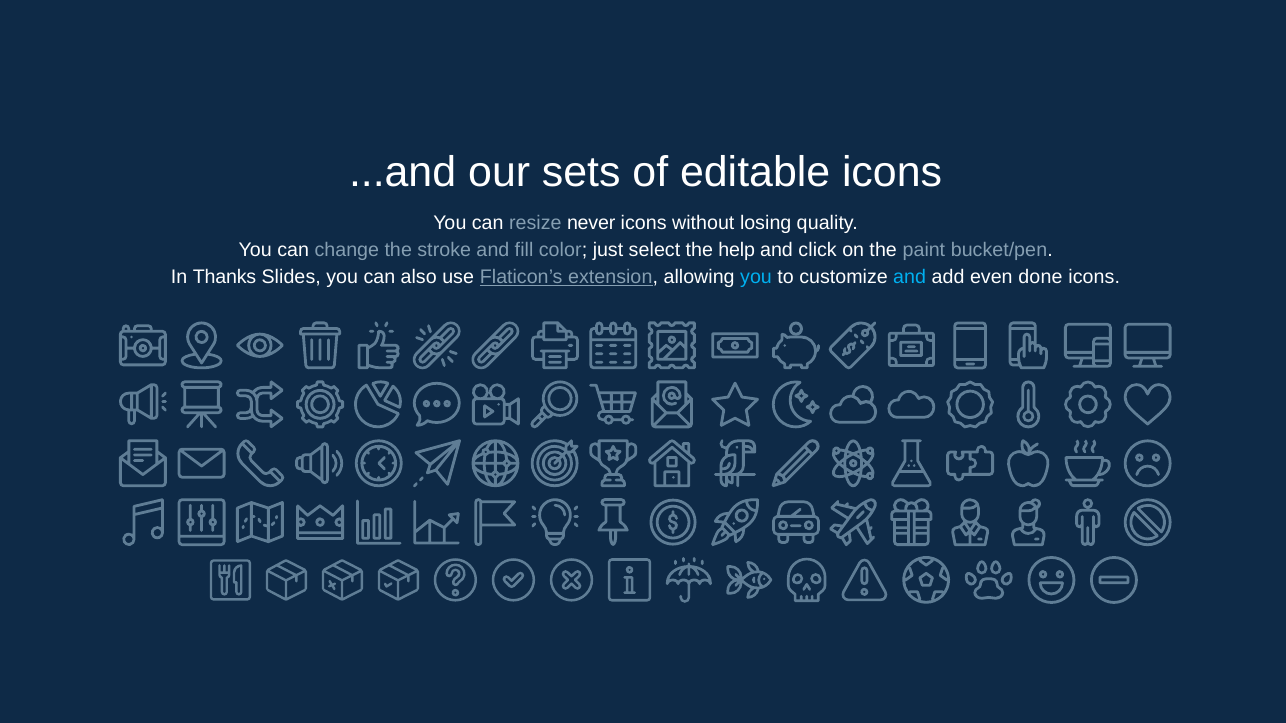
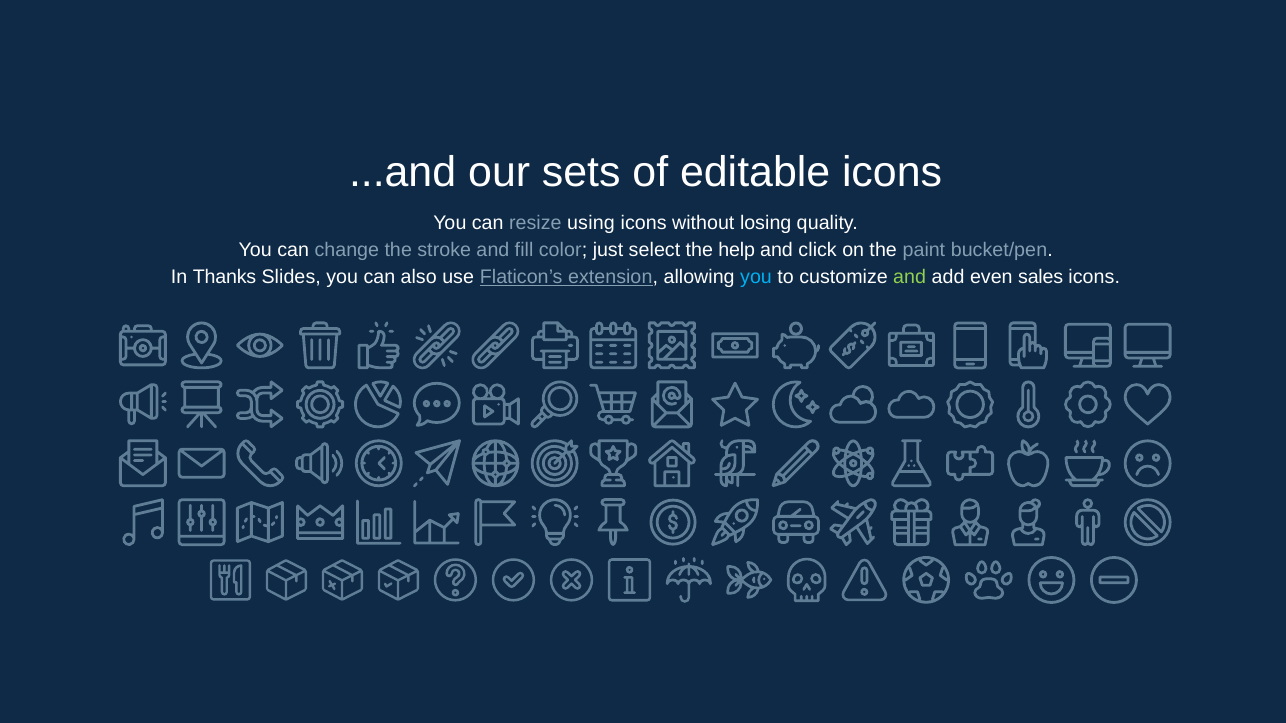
never: never -> using (591, 223)
and colour: light blue -> light green (910, 277)
done: done -> sales (1041, 277)
